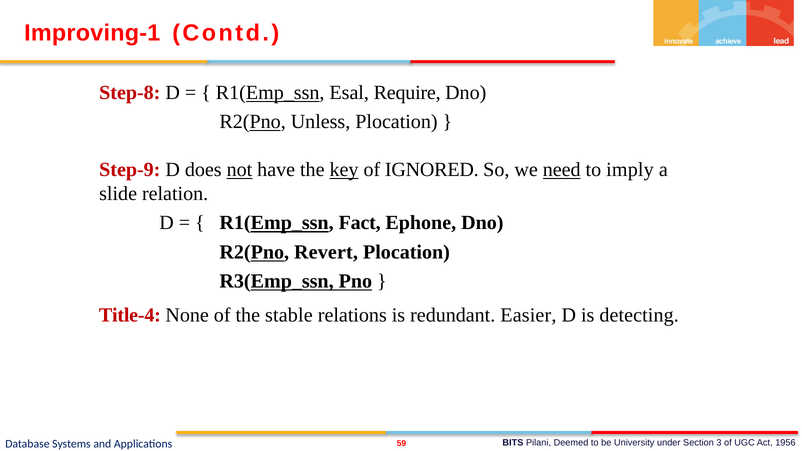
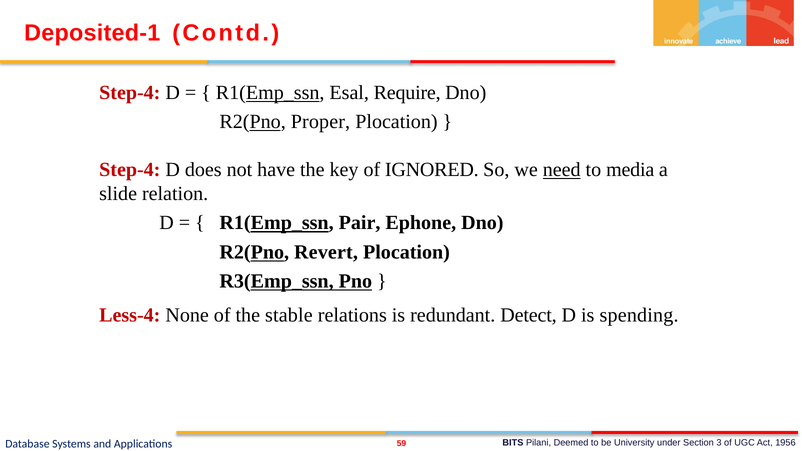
Improving-1: Improving-1 -> Deposited-1 (92, 33)
Step-8: Step-8 -> Step-4 (130, 93)
Unless: Unless -> Proper (320, 122)
Step-9: Step-9 -> Step-4 (130, 170)
not underline: present -> none (239, 170)
key underline: present -> none (344, 170)
imply: imply -> media (630, 170)
Fact: Fact -> Pair (360, 223)
Title-4: Title-4 -> Less-4 (130, 315)
Easier: Easier -> Detect (529, 315)
detecting: detecting -> spending (639, 315)
